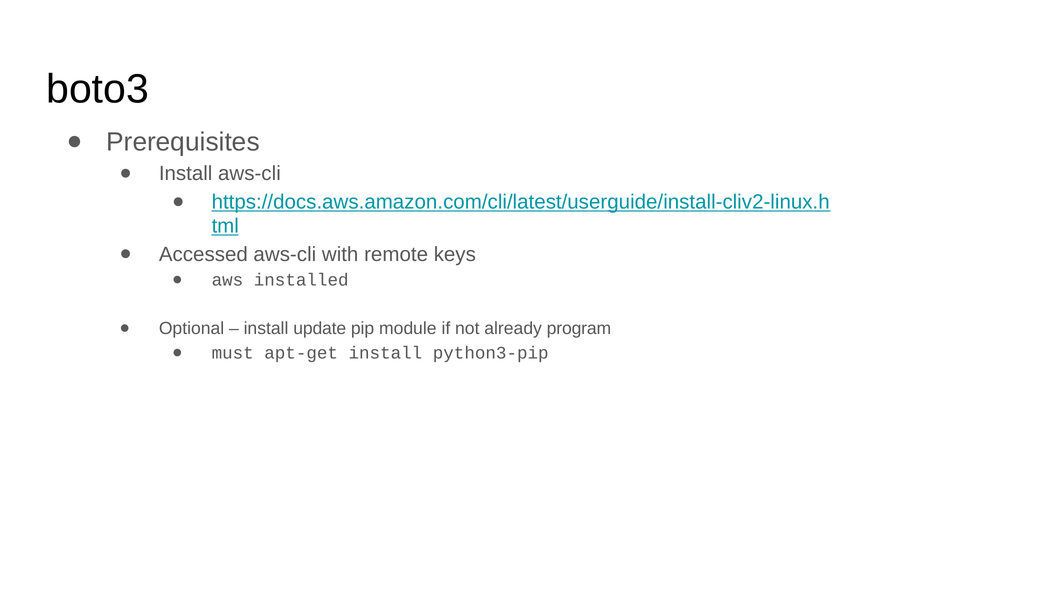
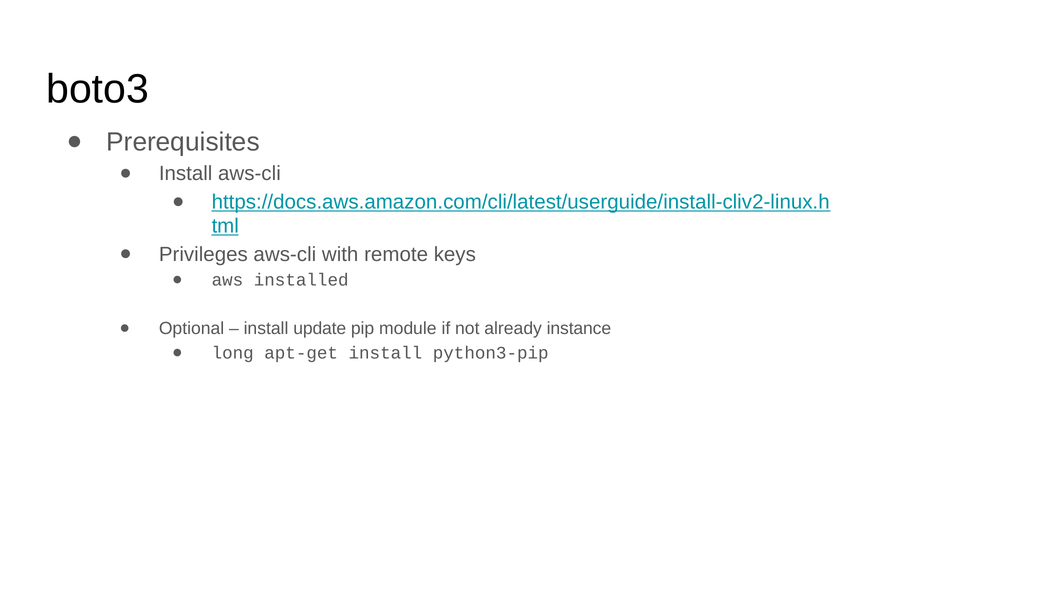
Accessed: Accessed -> Privileges (203, 254)
program: program -> instance (579, 328)
must: must -> long (233, 353)
